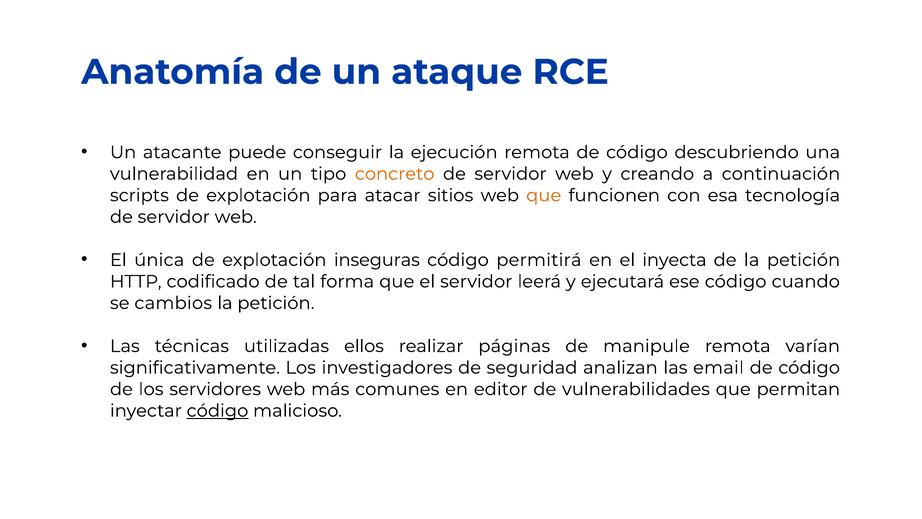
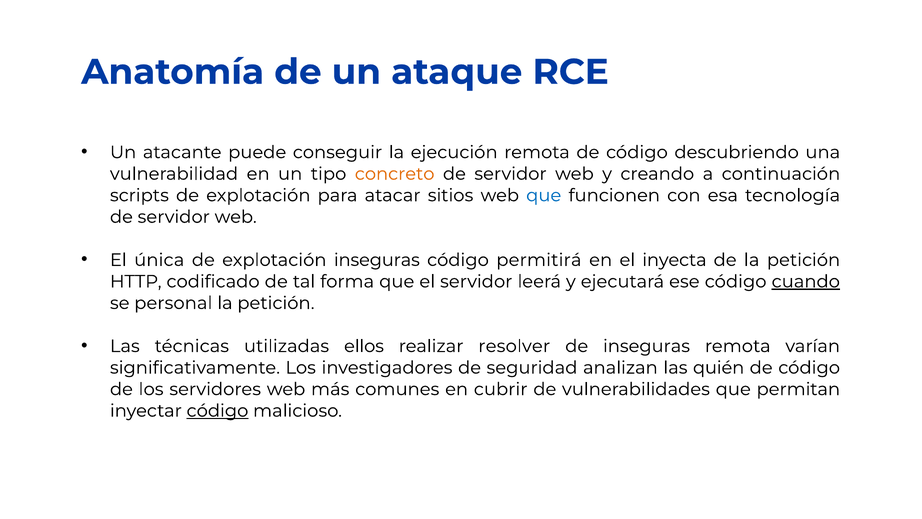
que colour: orange -> blue (544, 195)
cuando underline: none -> present (806, 281)
cambios: cambios -> personal (173, 303)
páginas: páginas -> resolver (514, 346)
de manipule: manipule -> inseguras (647, 346)
email: email -> quién (719, 367)
editor: editor -> cubrir (501, 389)
